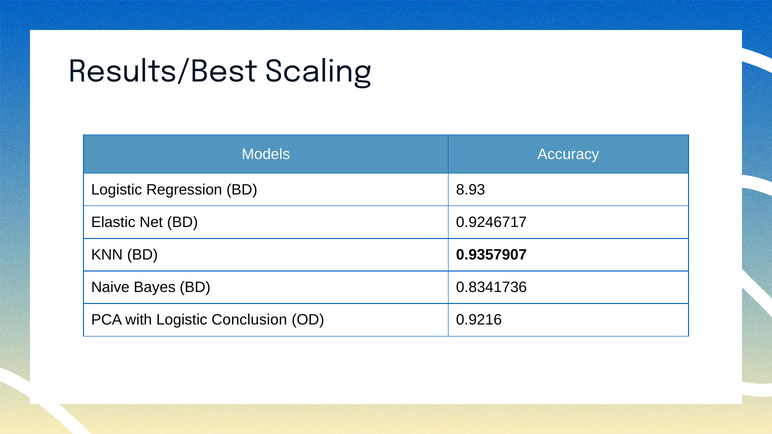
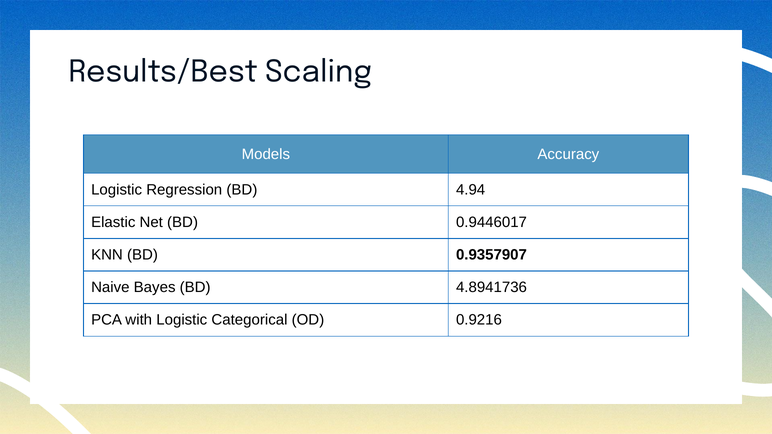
8.93: 8.93 -> 4.94 (471, 190)
0.9246717: 0.9246717 -> 0.9446017 (491, 222)
0.8341736: 0.8341736 -> 4.8941736 (491, 288)
Conclusion: Conclusion -> Categorical (249, 320)
